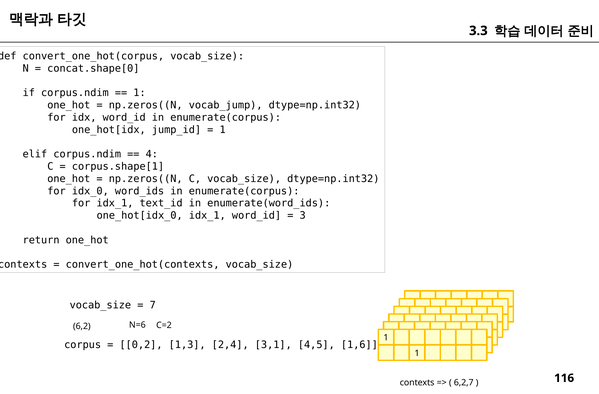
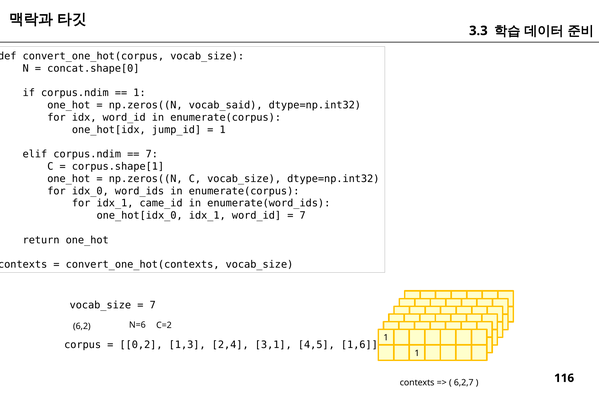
vocab_jump: vocab_jump -> vocab_said (226, 105)
4: 4 -> 7 (152, 154)
text_id: text_id -> came_id (161, 203)
3: 3 -> 7 (303, 215)
